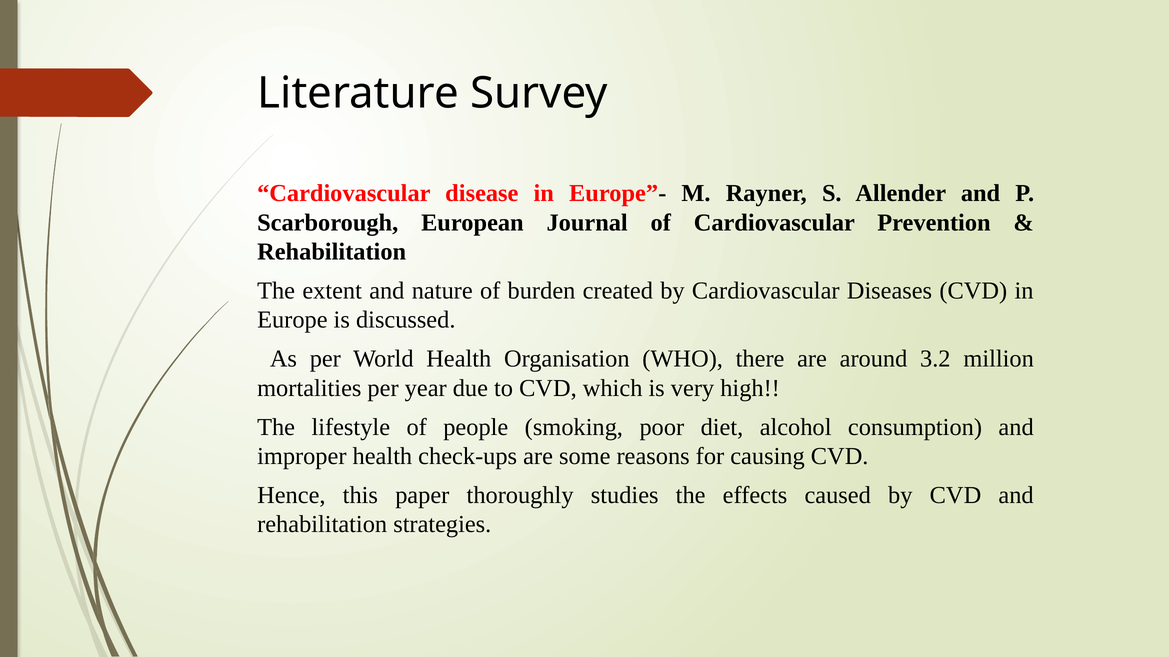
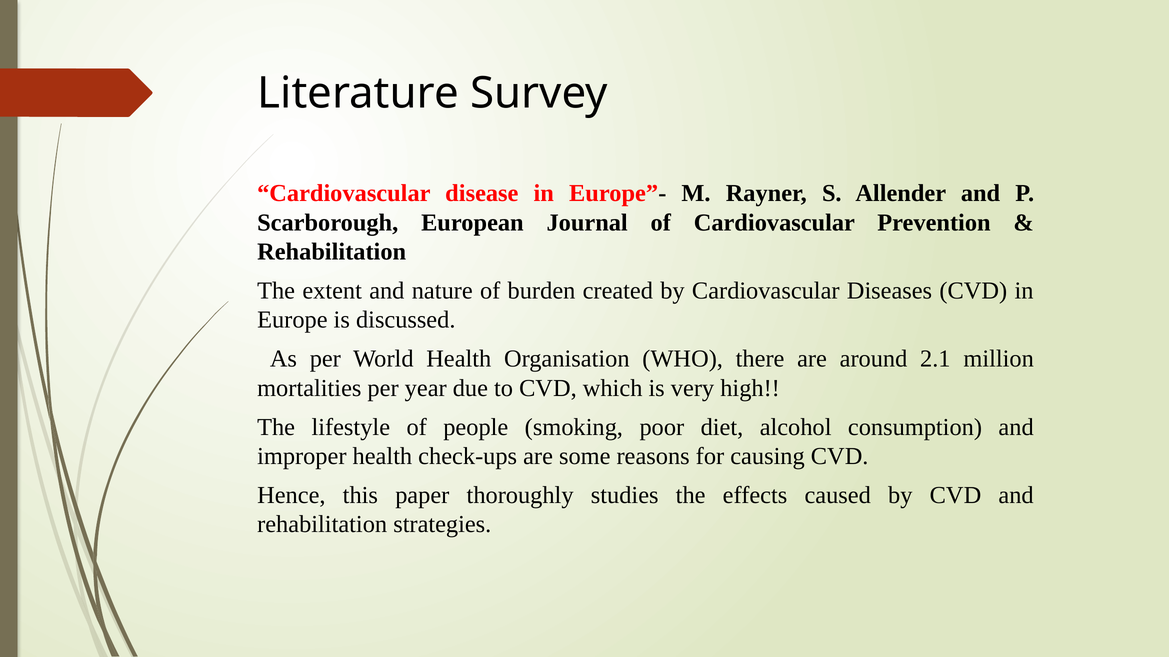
3.2: 3.2 -> 2.1 (935, 359)
